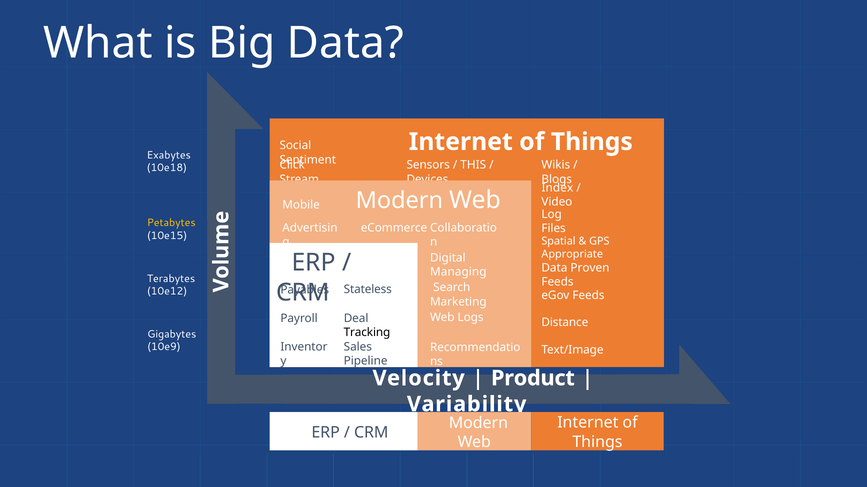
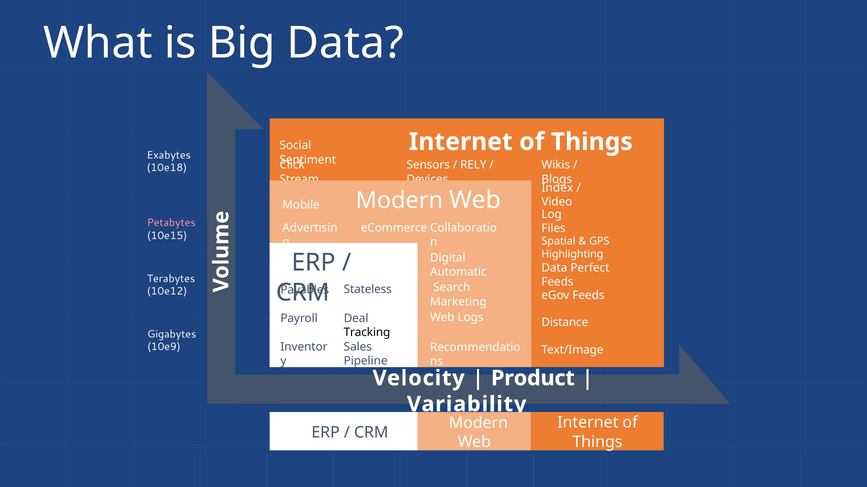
THIS: THIS -> RELY (473, 165)
Petabytes colour: yellow -> pink (171, 223)
Appropriate: Appropriate -> Highlighting (572, 254)
Proven: Proven -> Perfect (590, 268)
Managing: Managing -> Automatic (458, 272)
